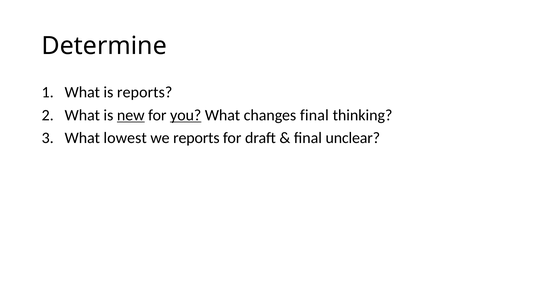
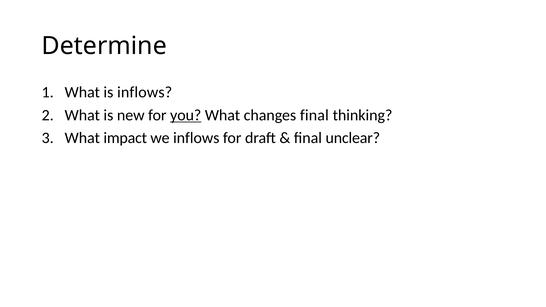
is reports: reports -> inflows (145, 92)
new underline: present -> none (131, 115)
lowest: lowest -> impact (125, 138)
we reports: reports -> inflows (196, 138)
